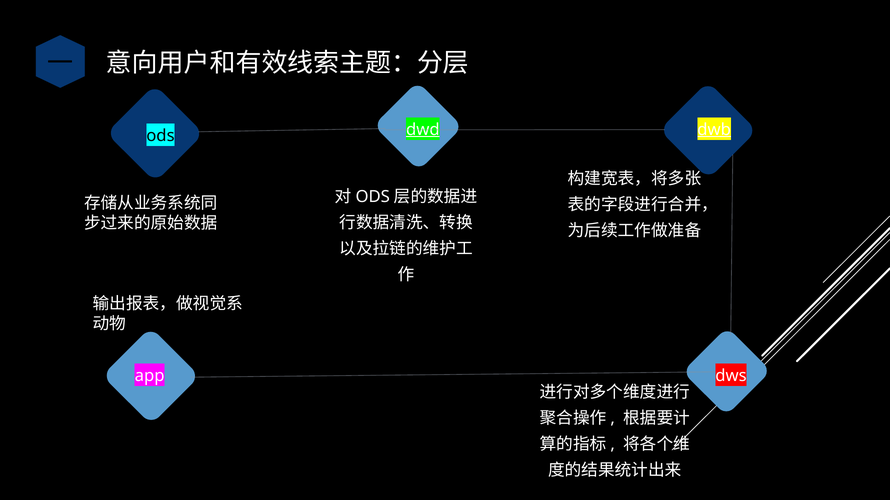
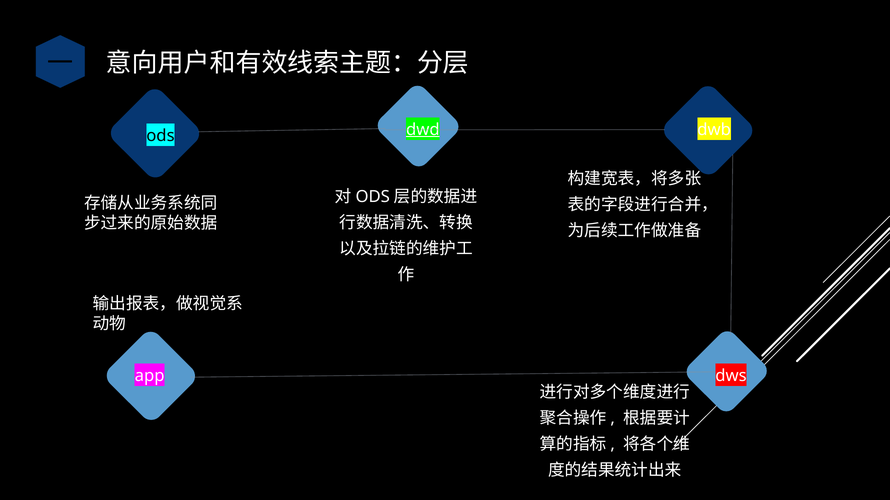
dwb underline: present -> none (714, 130)
